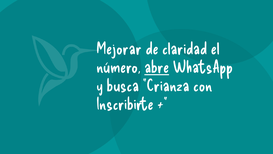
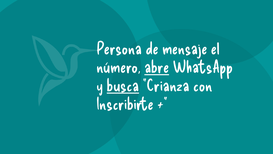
Mejorar: Mejorar -> Persona (119, 49)
claridad: claridad -> mensaje (185, 49)
busca underline: none -> present (123, 86)
